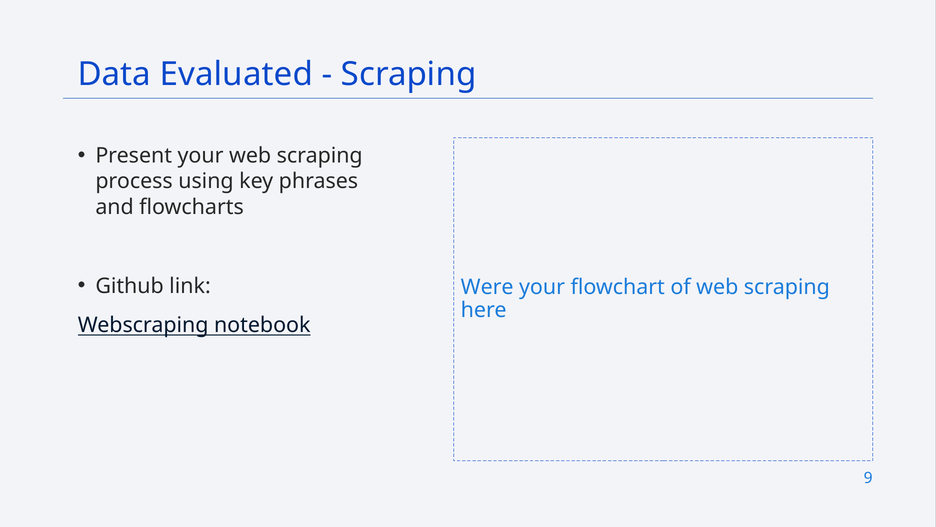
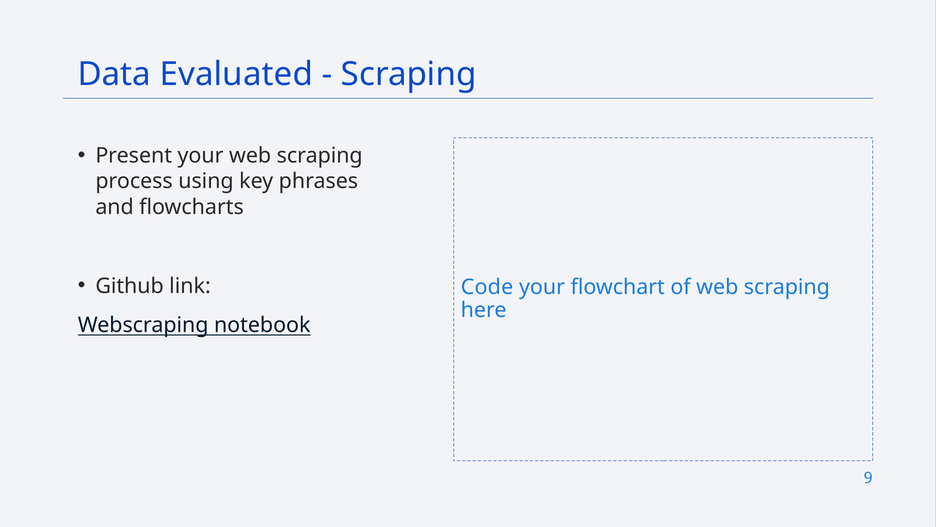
Were: Were -> Code (487, 287)
